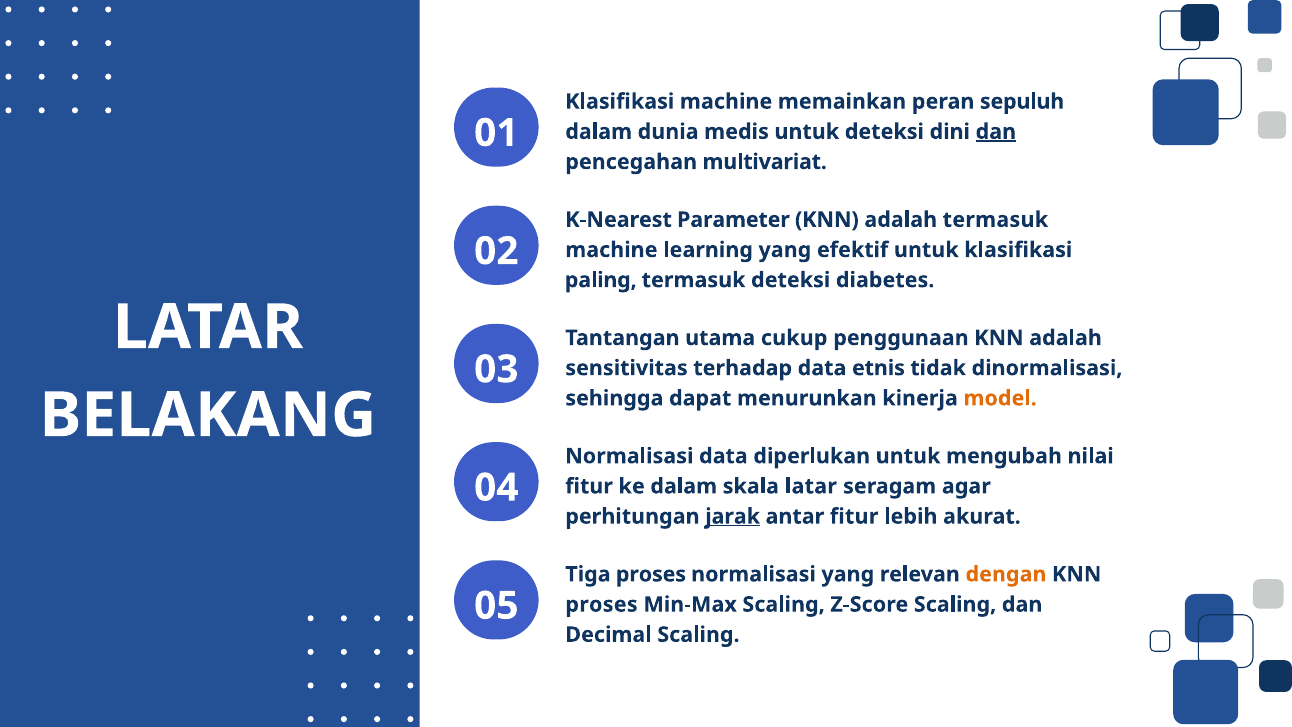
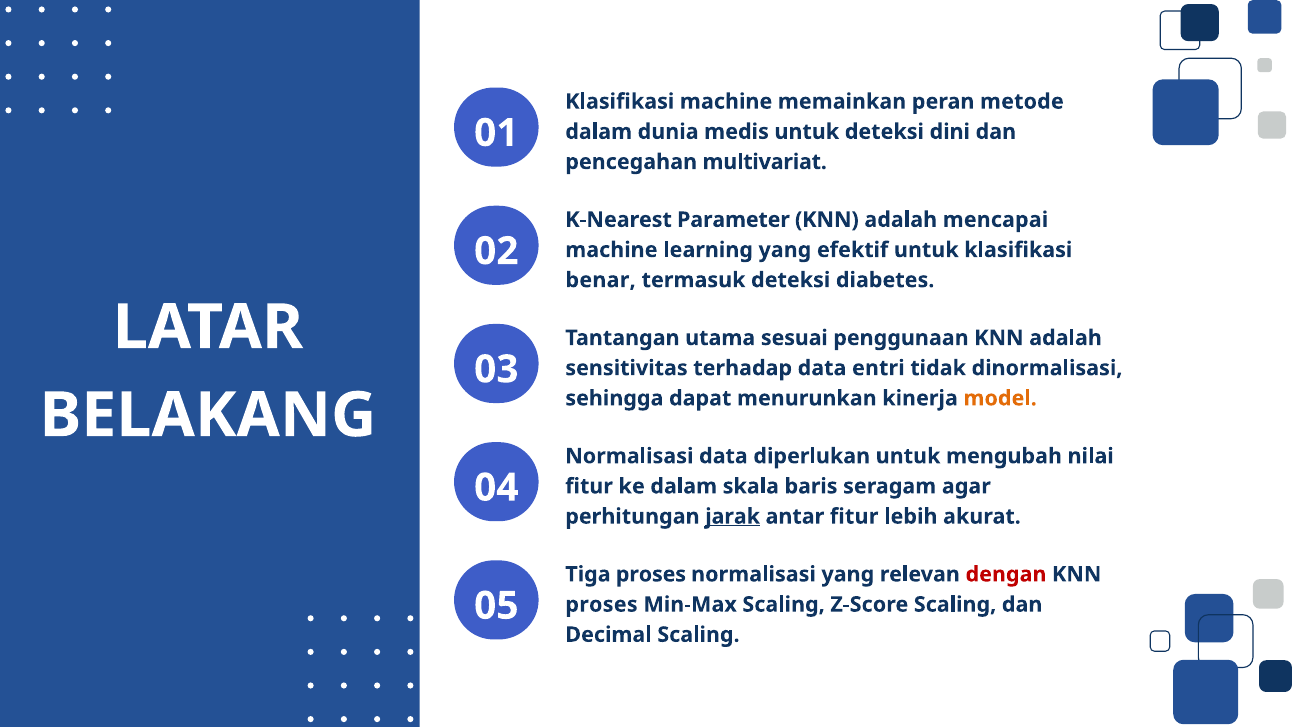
sepuluh: sepuluh -> metode (1022, 102)
dan underline: present -> none (996, 132)
adalah termasuk: termasuk -> mencapai (995, 220)
paling: paling -> benar (601, 280)
cukup: cukup -> sesuai (794, 338)
etnis: etnis -> entri (878, 368)
skala latar: latar -> baris (811, 486)
dengan colour: orange -> red (1006, 574)
